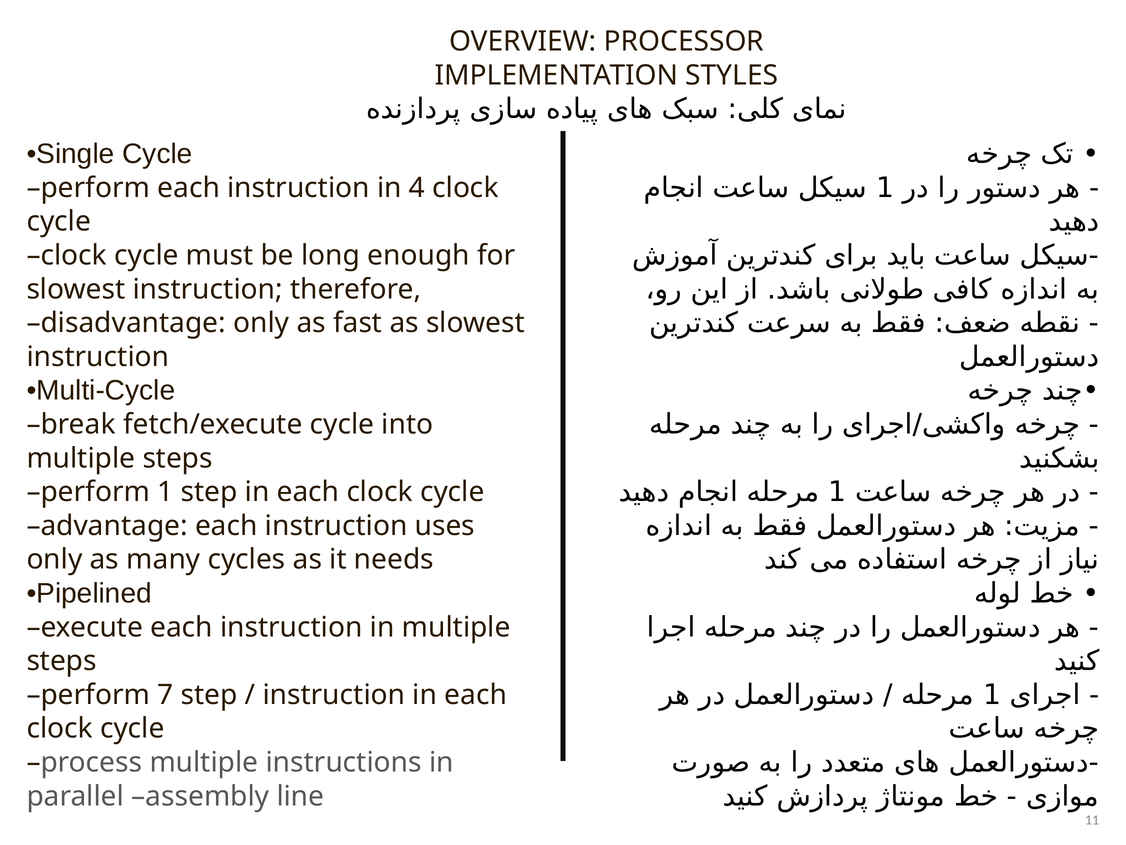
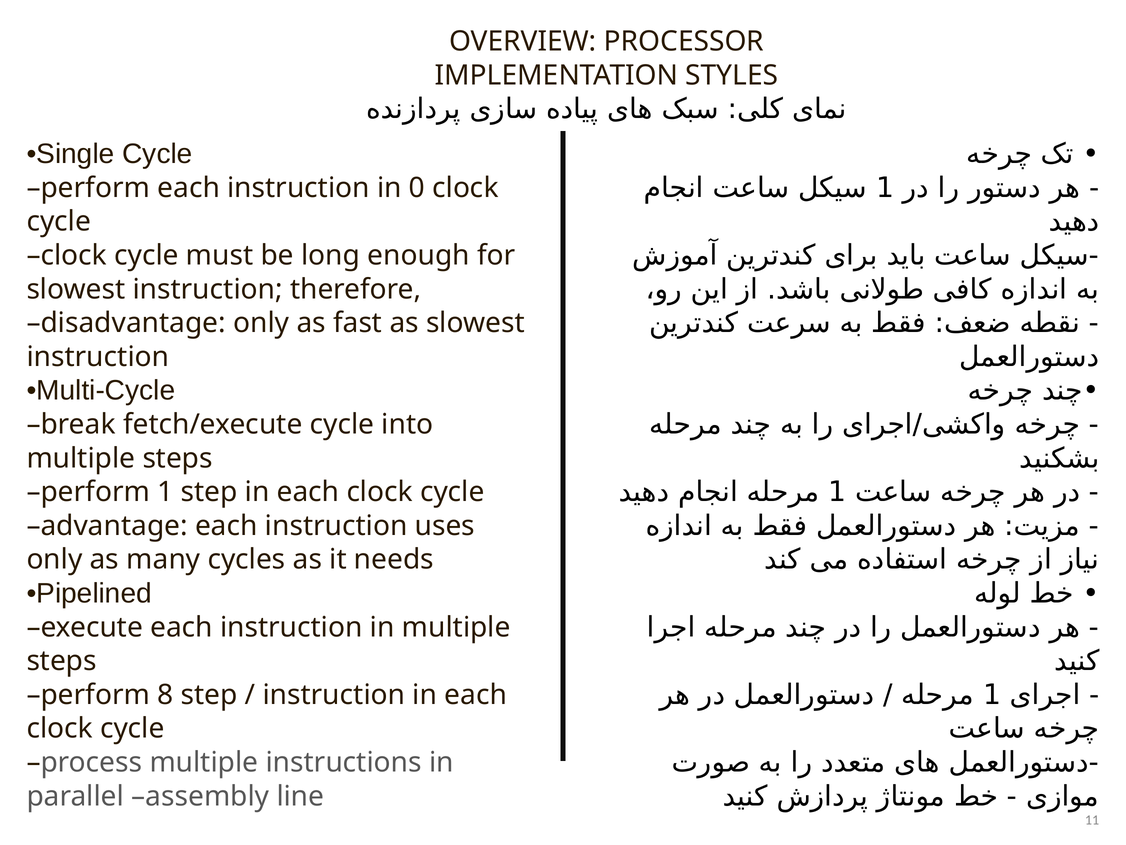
4: 4 -> 0 (417, 188)
7: 7 -> 8 (165, 694)
